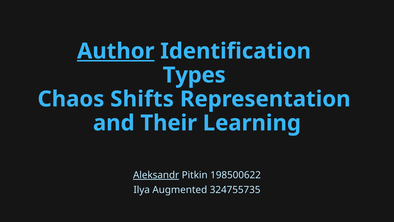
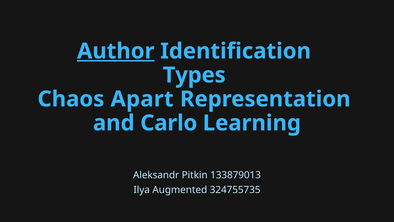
Shifts: Shifts -> Apart (142, 99)
Their: Their -> Carlo (169, 123)
Aleksandr underline: present -> none (156, 175)
198500622: 198500622 -> 133879013 (236, 175)
